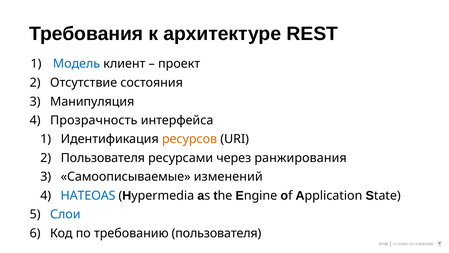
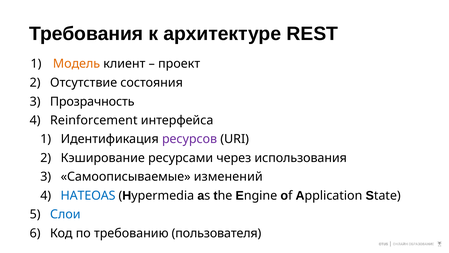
Модель colour: blue -> orange (77, 64)
Манипуляция: Манипуляция -> Прозрачность (92, 101)
Прозрачность: Прозрачность -> Reinforcement (94, 120)
ресурсов colour: orange -> purple (190, 139)
Пользователя: Пользователя -> Кэширование (103, 158)
ранжирования: ранжирования -> использования (301, 158)
